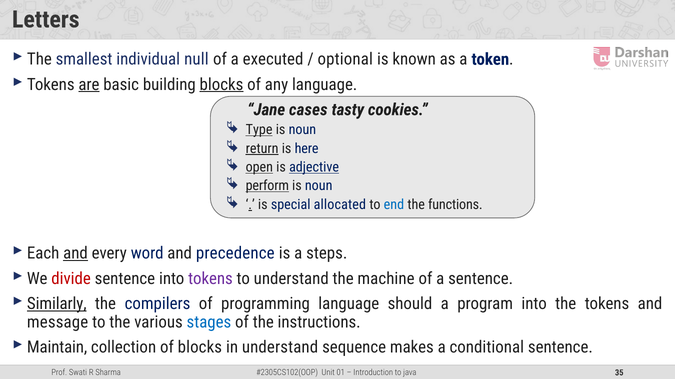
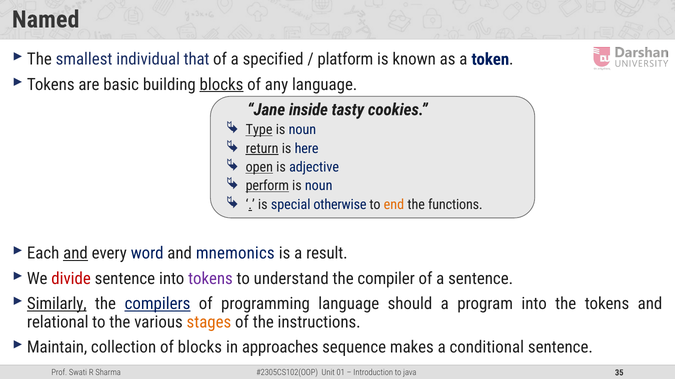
Letters: Letters -> Named (46, 20)
null: null -> that (197, 59)
executed: executed -> specified (273, 59)
optional: optional -> platform (345, 59)
are underline: present -> none (89, 85)
cases: cases -> inside (308, 110)
adjective underline: present -> none (314, 167)
allocated: allocated -> otherwise (340, 205)
end colour: blue -> orange (394, 205)
precedence: precedence -> mnemonics (235, 254)
steps: steps -> result (327, 254)
machine: machine -> compiler (386, 279)
compilers underline: none -> present (158, 304)
message: message -> relational (58, 323)
stages colour: blue -> orange (209, 323)
in understand: understand -> approaches (280, 348)
